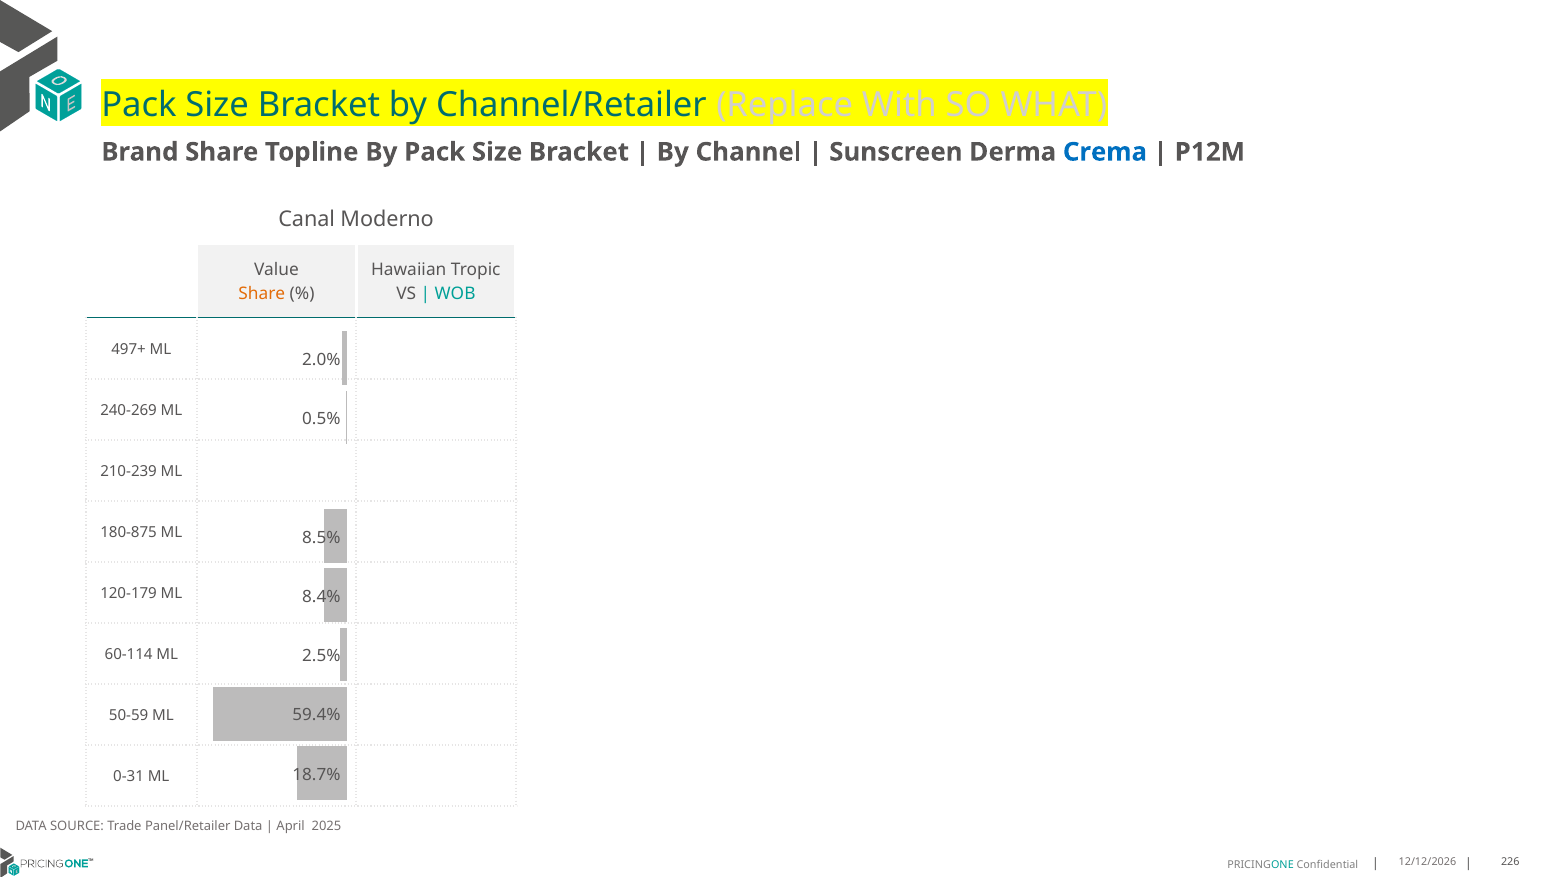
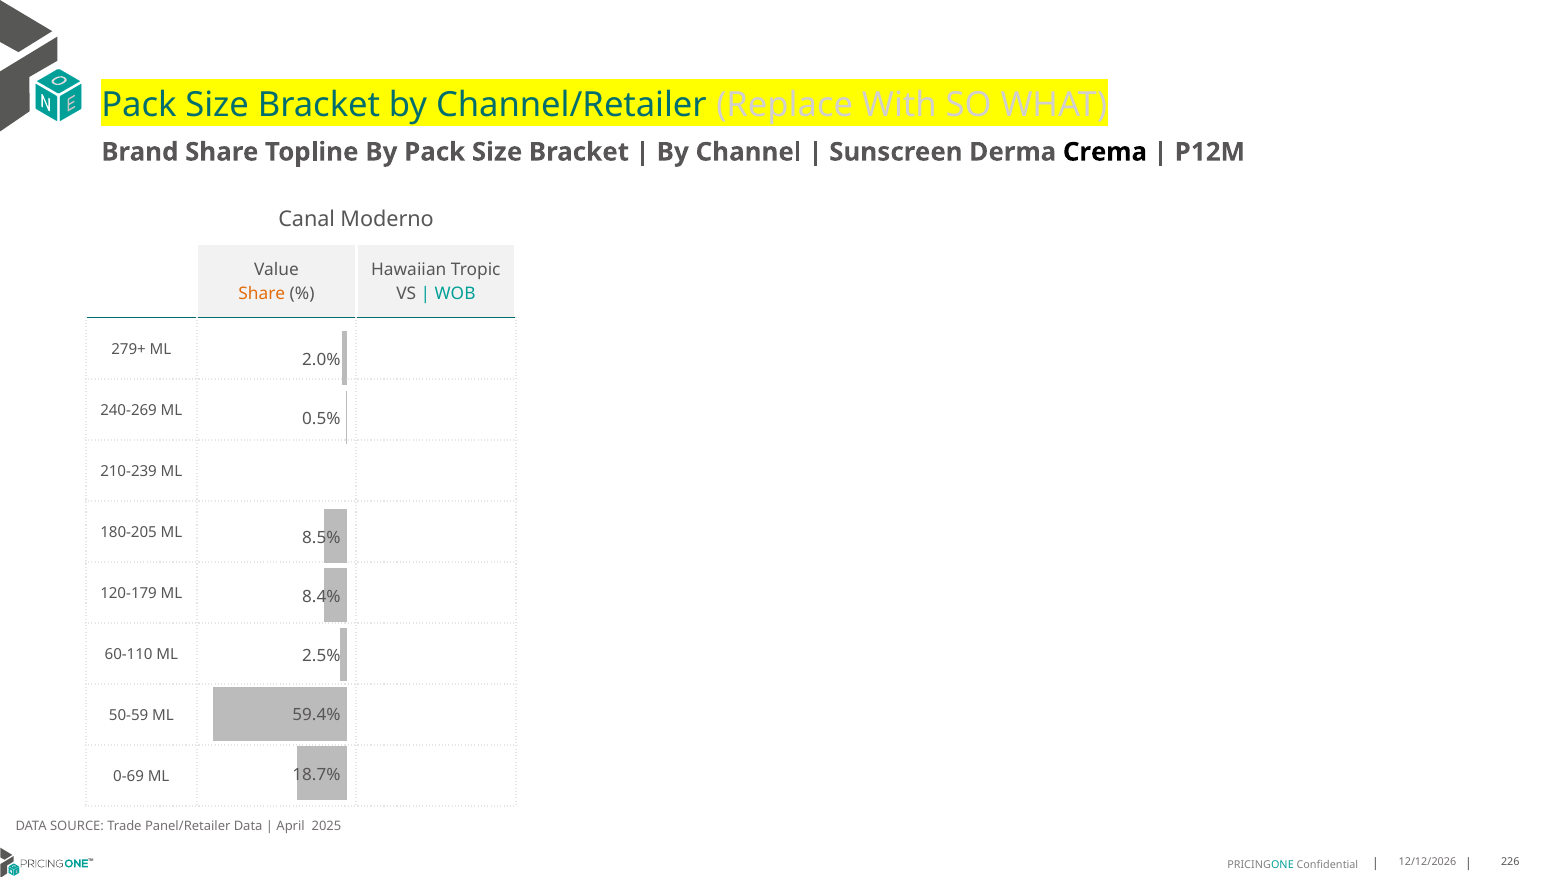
Crema colour: blue -> black (1105, 152)
497+: 497+ -> 279+ (129, 349)
180-875: 180-875 -> 180-205 (129, 532)
60-114: 60-114 -> 60-110 (129, 654)
0-31: 0-31 -> 0-69 (129, 776)
